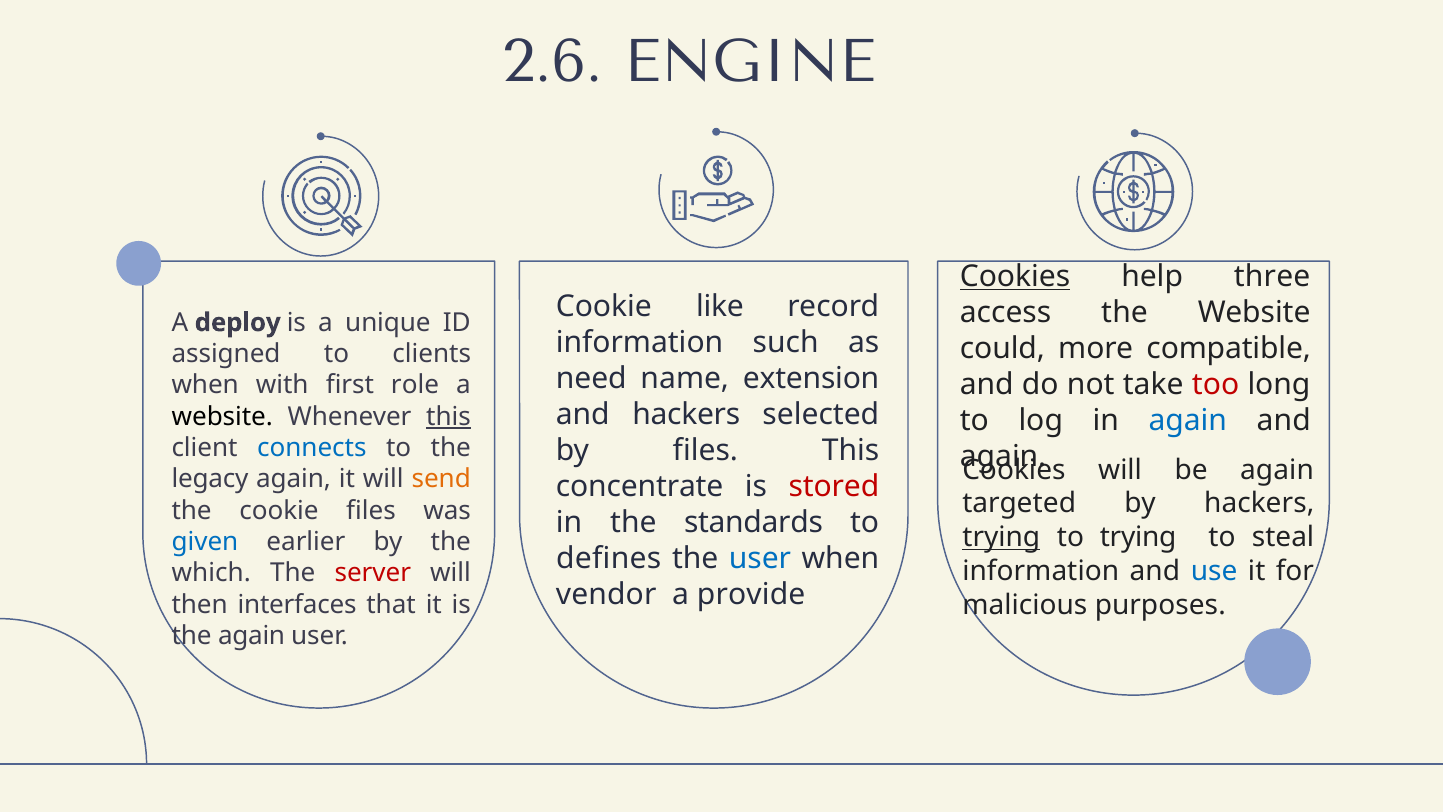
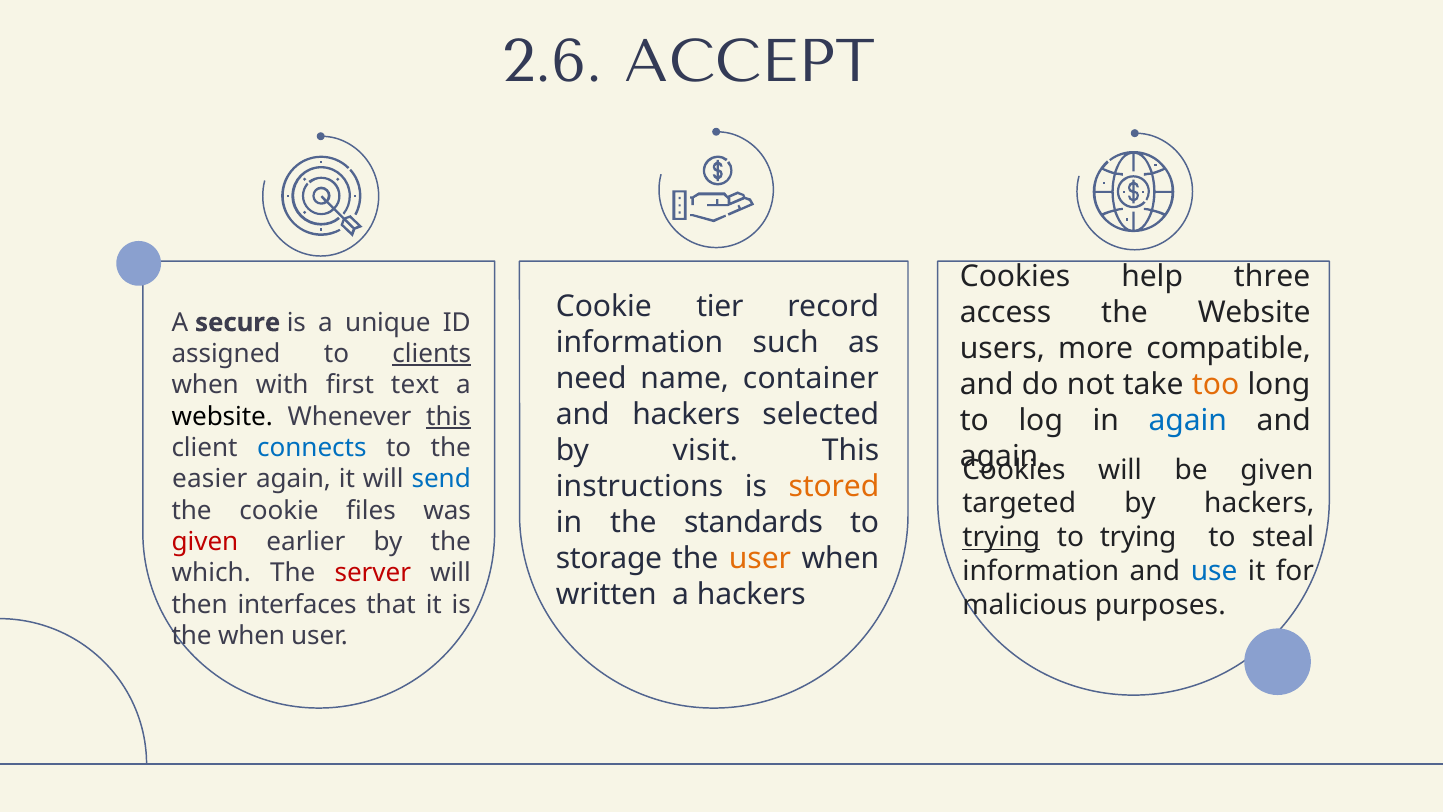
ENGINE: ENGINE -> ACCEPT (750, 62)
Cookies underline: present -> none (1015, 276)
like: like -> tier (720, 306)
deploy: deploy -> secure (238, 322)
could: could -> users (1002, 349)
clients underline: none -> present (432, 354)
extension: extension -> container (811, 378)
too colour: red -> orange (1216, 385)
role: role -> text (415, 385)
by files: files -> visit (705, 450)
be again: again -> given (1277, 470)
legacy: legacy -> easier (210, 479)
send colour: orange -> blue (441, 479)
concentrate: concentrate -> instructions (640, 486)
stored colour: red -> orange (834, 486)
given colour: blue -> red (205, 542)
defines: defines -> storage (609, 559)
user colour: blue -> orange (760, 559)
vendor: vendor -> written (606, 595)
a provide: provide -> hackers (751, 595)
the again: again -> when (252, 636)
